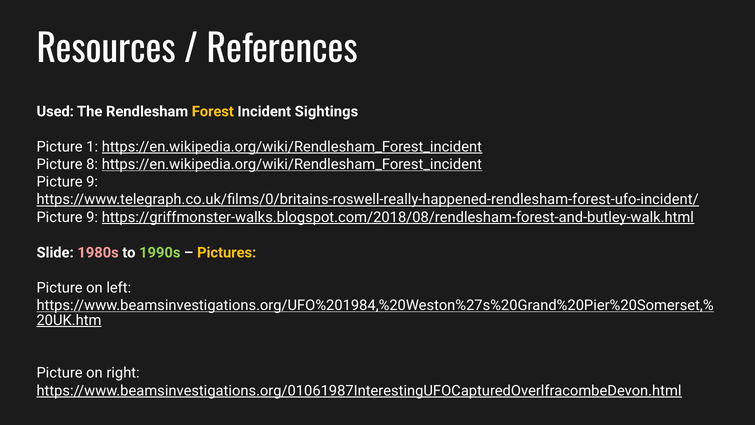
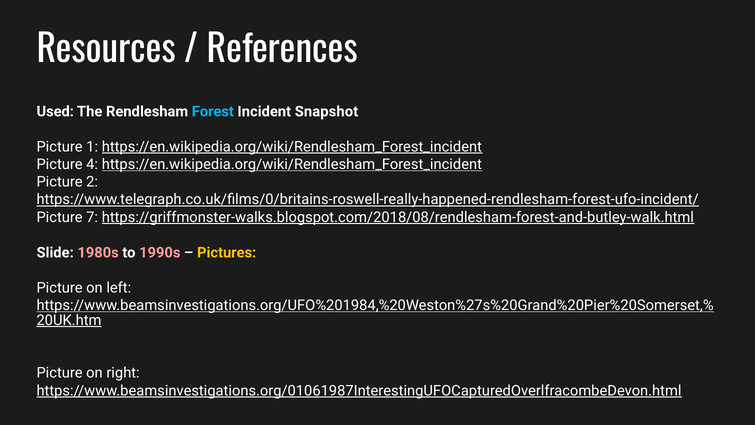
Forest colour: yellow -> light blue (213, 111)
Sightings: Sightings -> Snapshot (326, 111)
8: 8 -> 4 (92, 164)
9: 9 -> 2 (92, 182)
9: 9 -> 7 (92, 217)
1990s colour: light green -> pink (160, 252)
